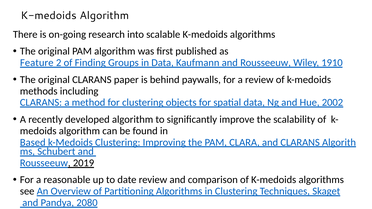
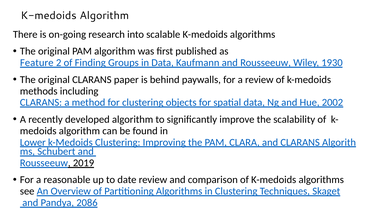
1910: 1910 -> 1930 (332, 63)
Based: Based -> Lower (33, 142)
2080: 2080 -> 2086 (87, 203)
